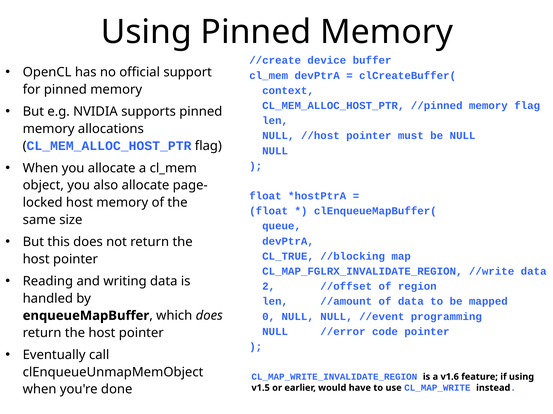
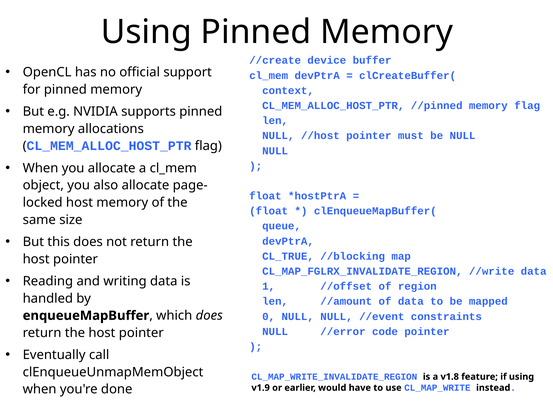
2: 2 -> 1 (269, 287)
programming: programming -> constraints (446, 317)
v1.6: v1.6 -> v1.8 (450, 377)
v1.5: v1.5 -> v1.9 (261, 388)
